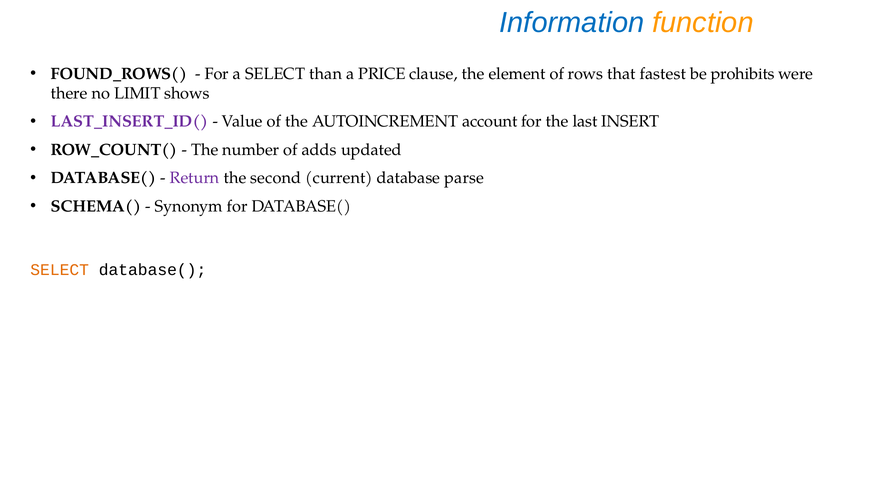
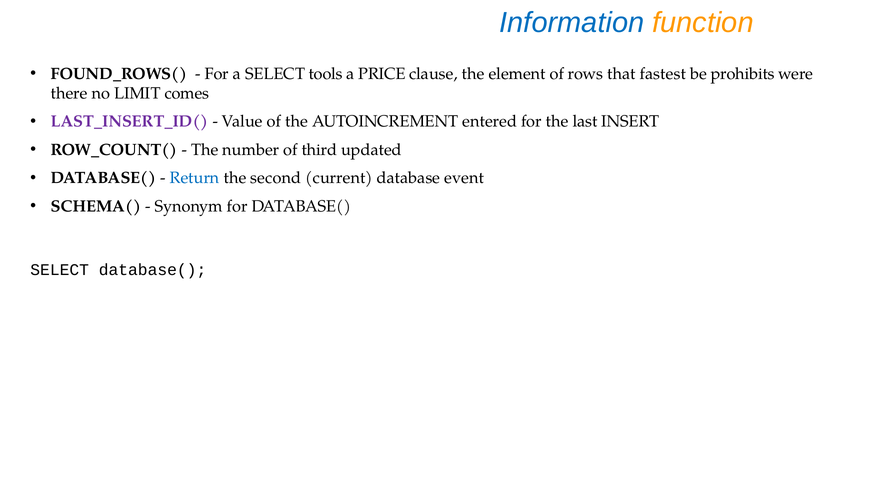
than: than -> tools (326, 74)
shows: shows -> comes (187, 93)
account: account -> entered (490, 122)
adds: adds -> third (319, 150)
Return colour: purple -> blue (195, 178)
parse: parse -> event (464, 178)
SELECT colour: orange -> black (60, 270)
